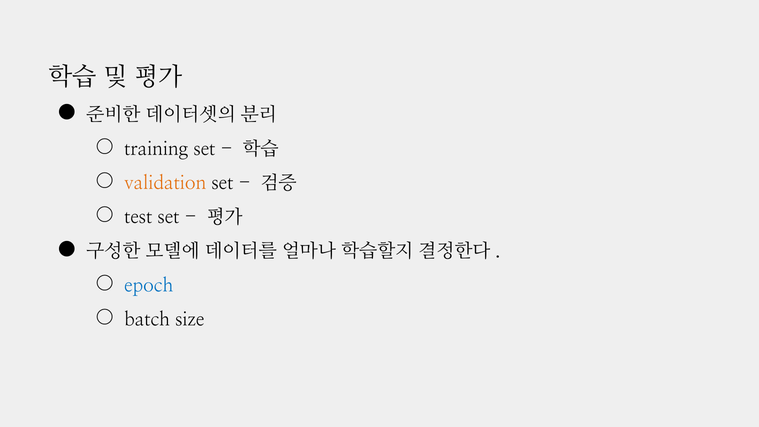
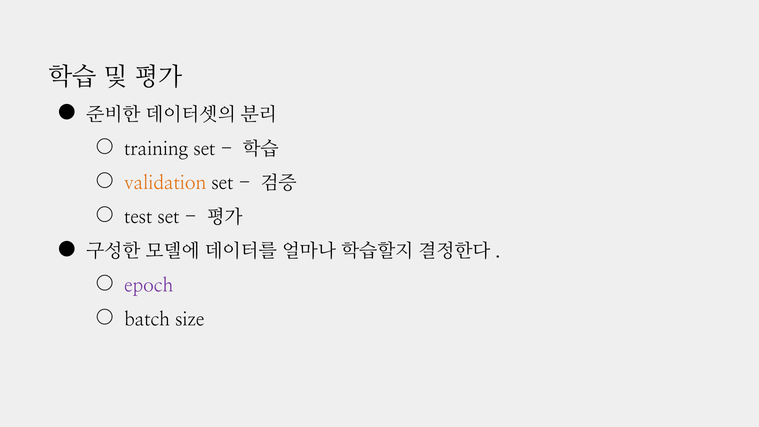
epoch colour: blue -> purple (149, 285)
